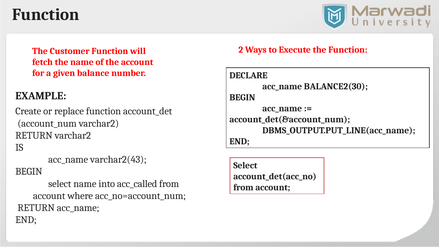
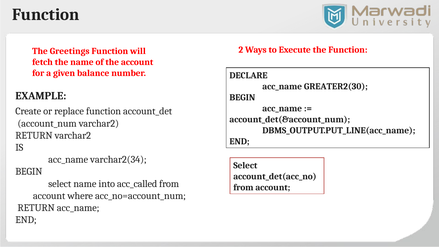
Customer: Customer -> Greetings (70, 51)
BALANCE2(30: BALANCE2(30 -> GREATER2(30 (336, 86)
varchar2(43: varchar2(43 -> varchar2(34 (118, 160)
